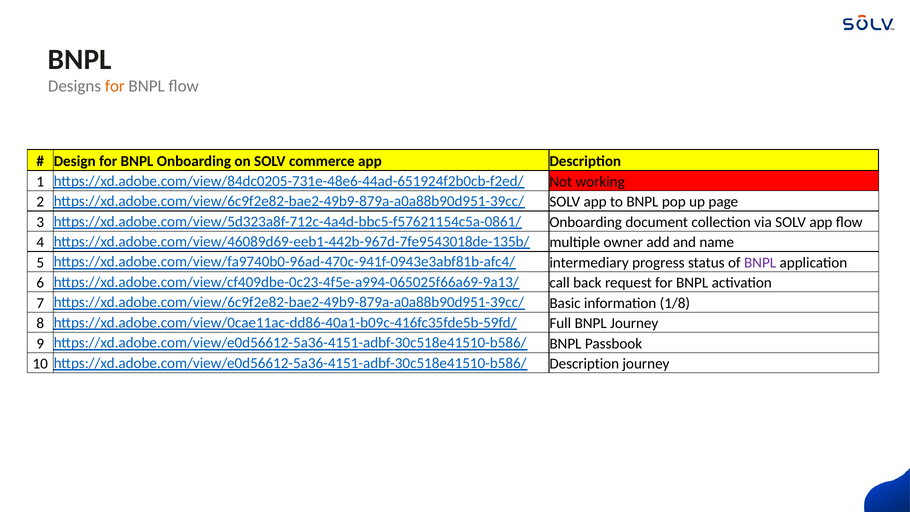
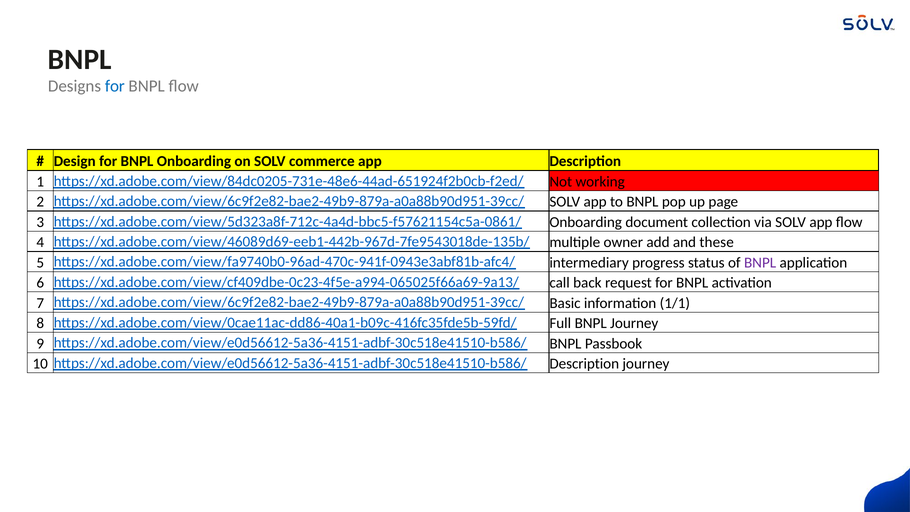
for colour: orange -> blue (115, 86)
name: name -> these (717, 242)
1/8: 1/8 -> 1/1 (675, 303)
